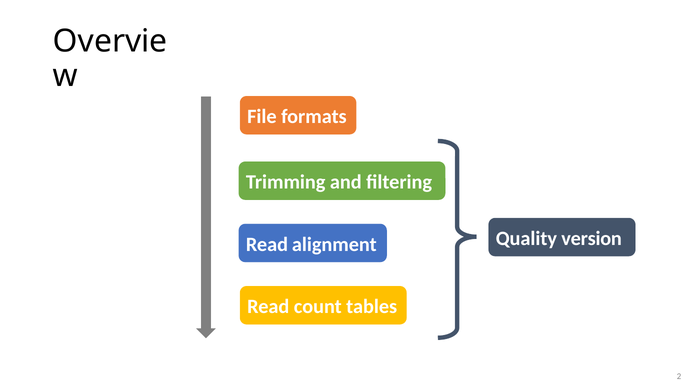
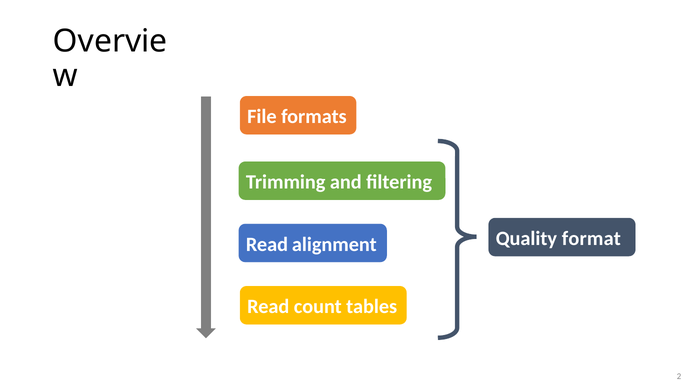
version: version -> format (591, 238)
